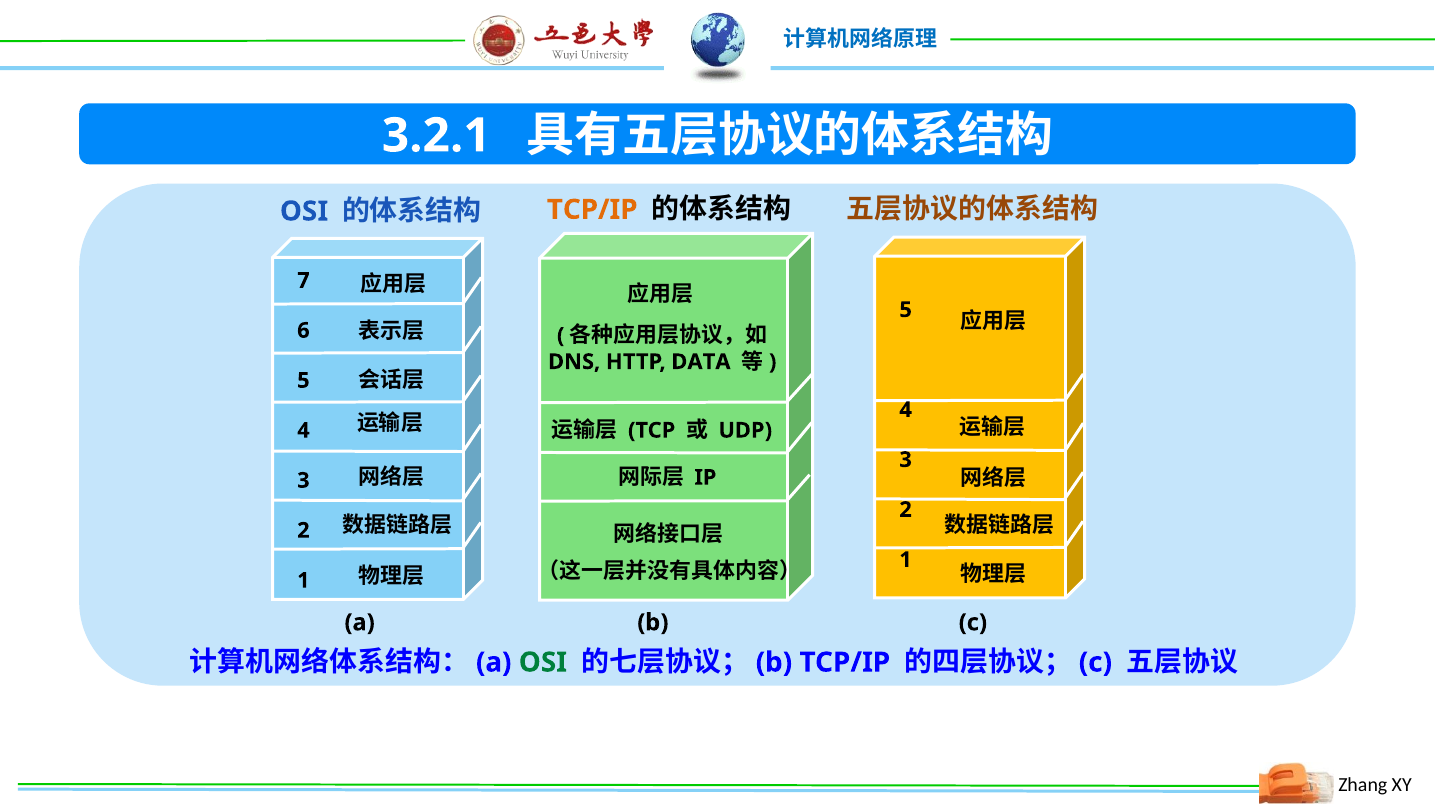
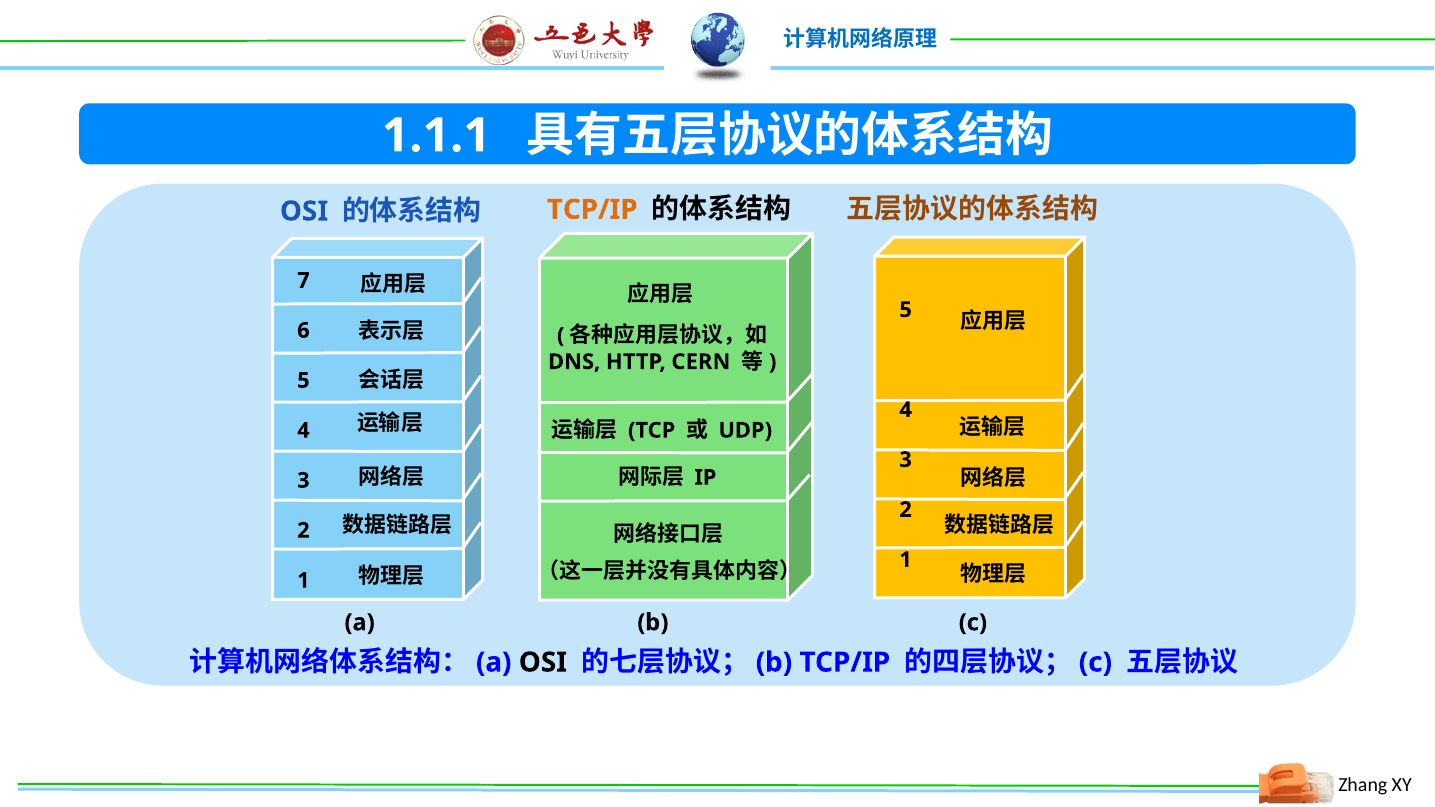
3.2.1: 3.2.1 -> 1.1.1 (436, 136)
DATA: DATA -> CERN (701, 362)
OSI colour: green -> black (543, 663)
